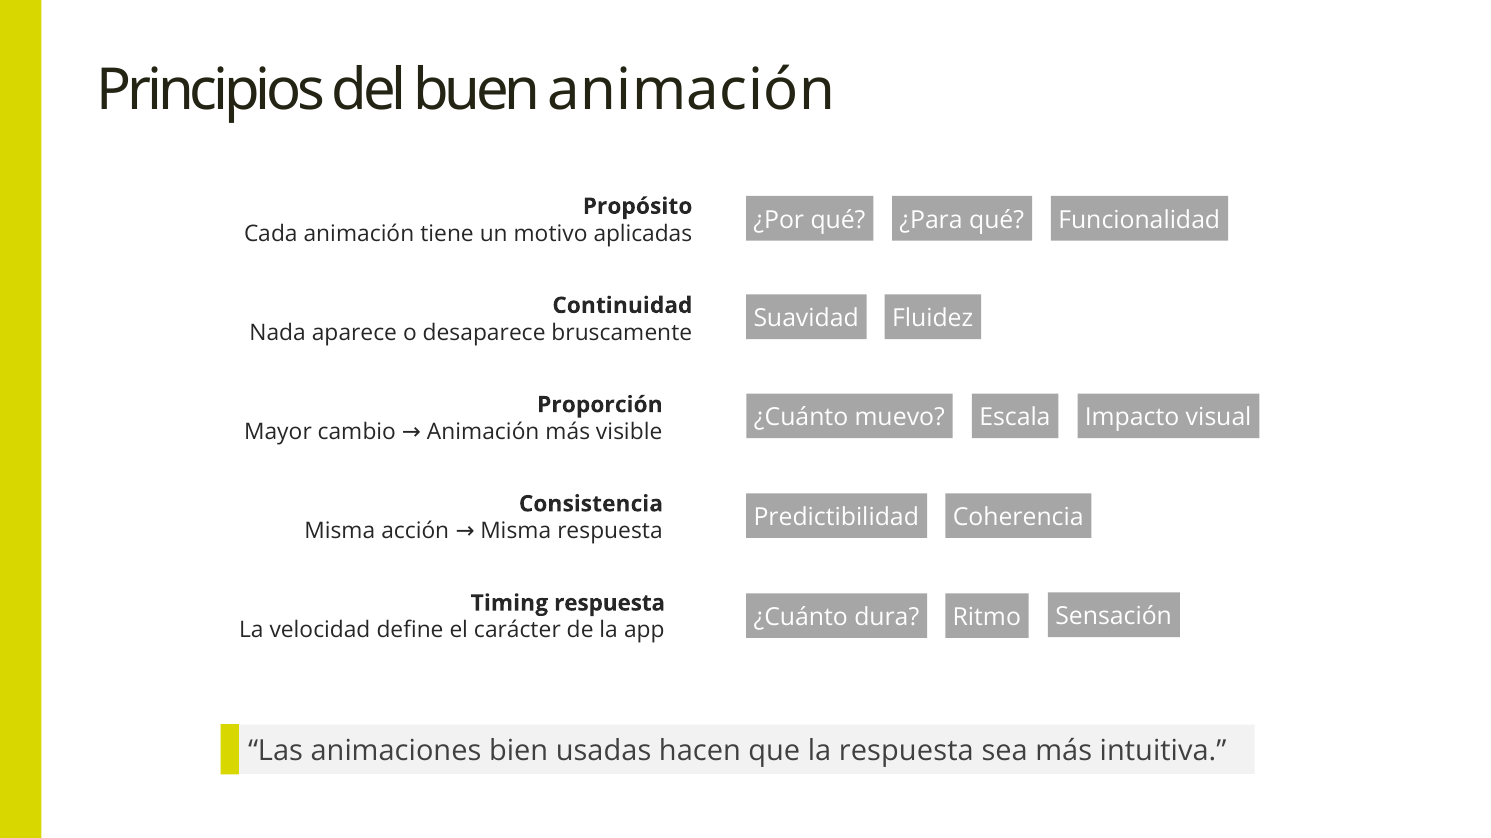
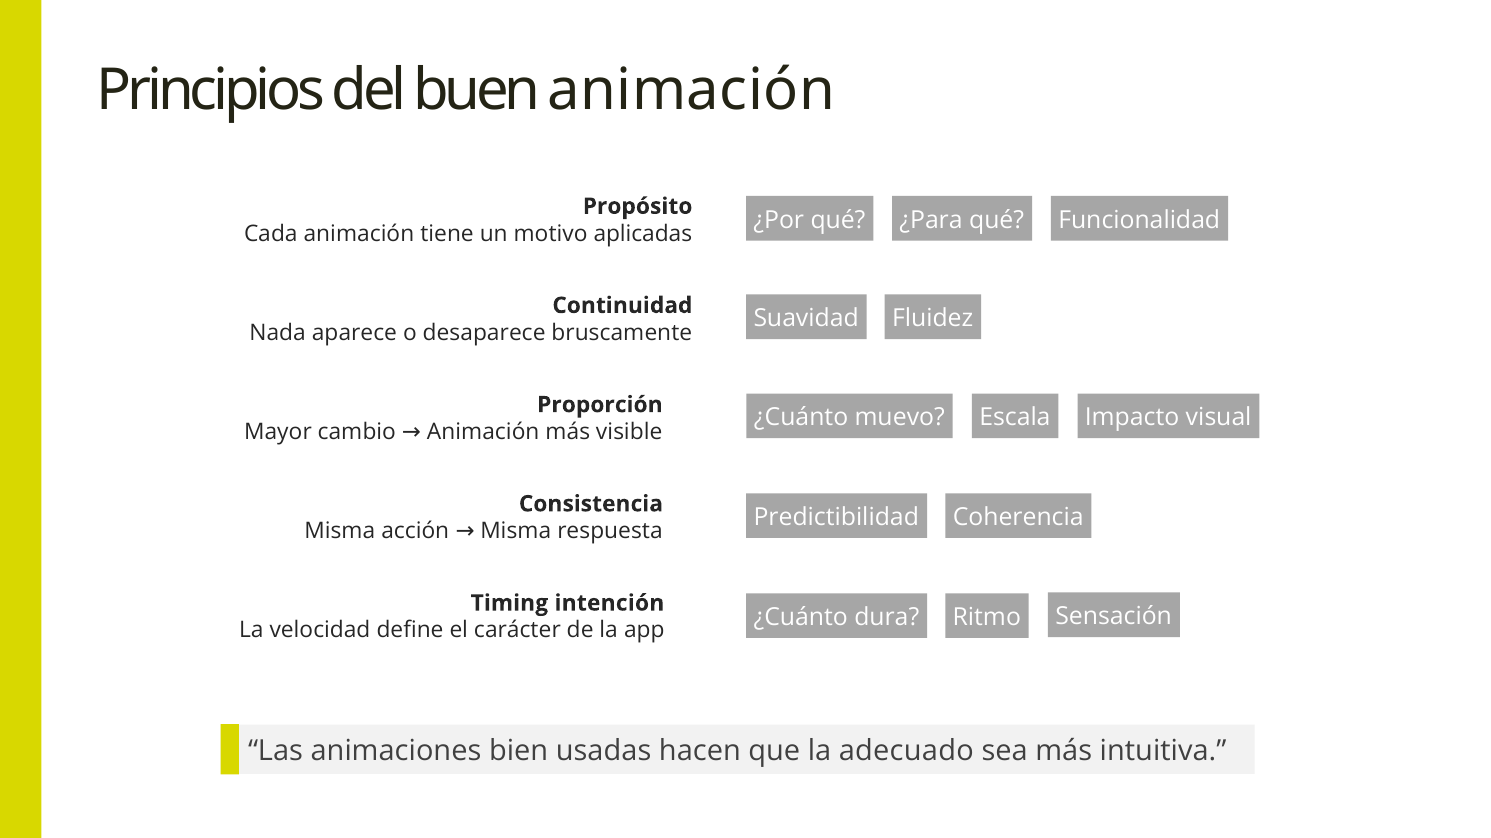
Timing respuesta: respuesta -> intención (609, 604)
la respuesta: respuesta -> adecuado (906, 752)
